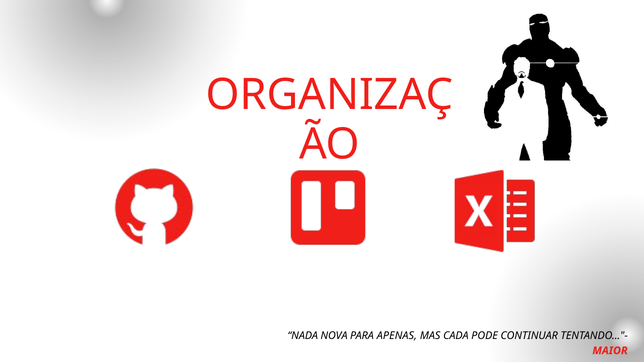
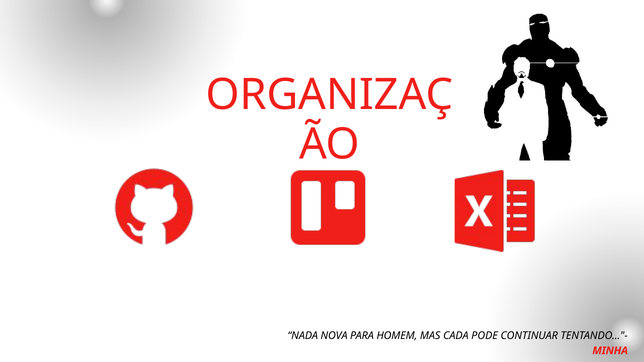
APENAS: APENAS -> HOMEM (397, 336)
MAIOR: MAIOR -> MINHA (610, 351)
